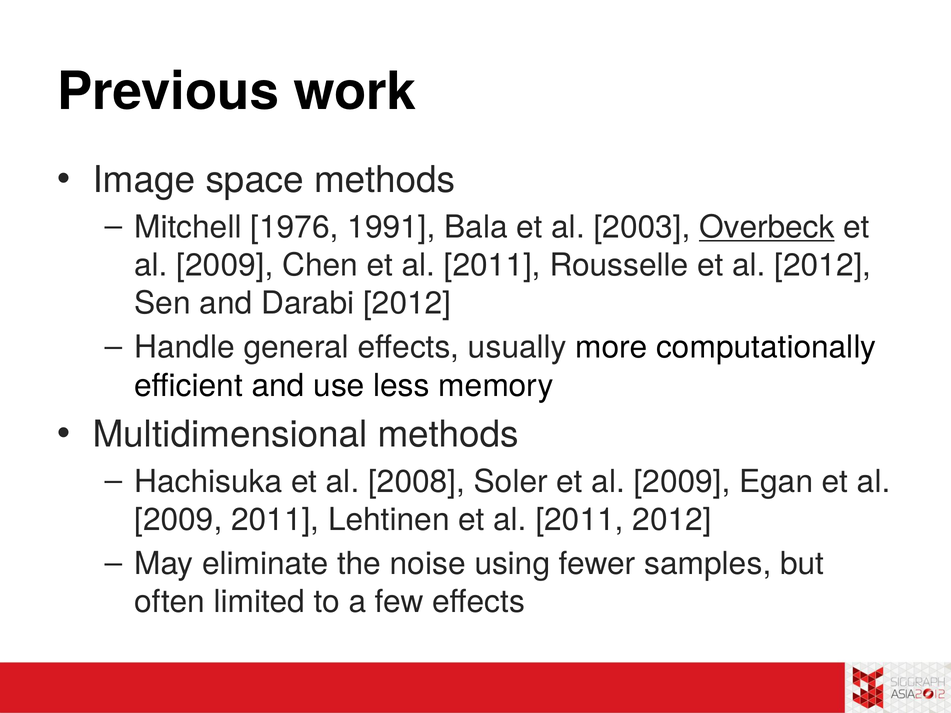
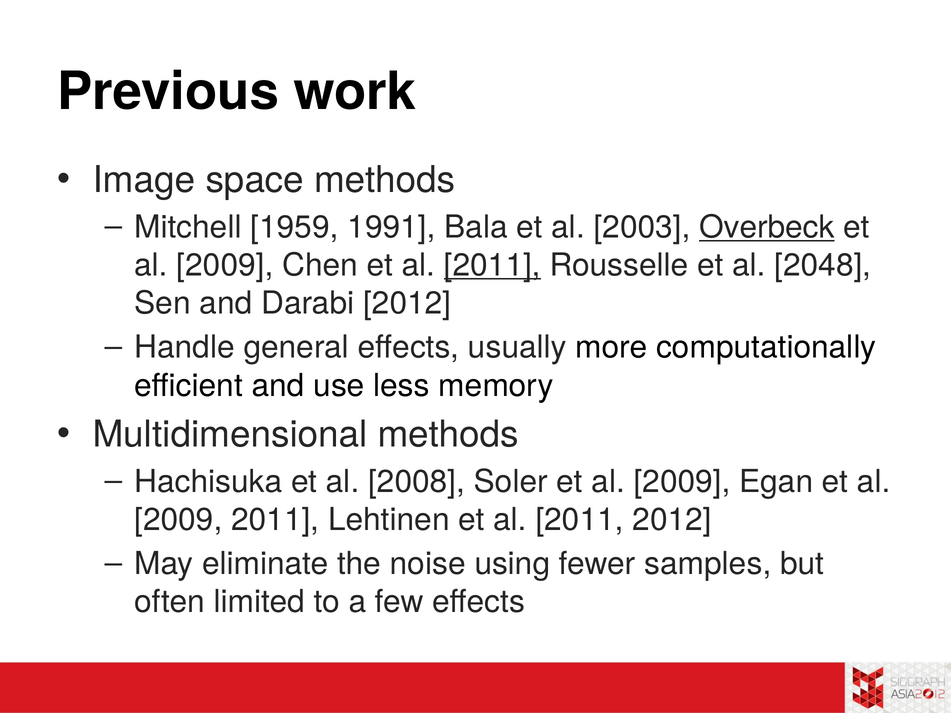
1976: 1976 -> 1959 (295, 227)
2011 underline: none -> present (492, 265)
al 2012: 2012 -> 2048 (823, 265)
